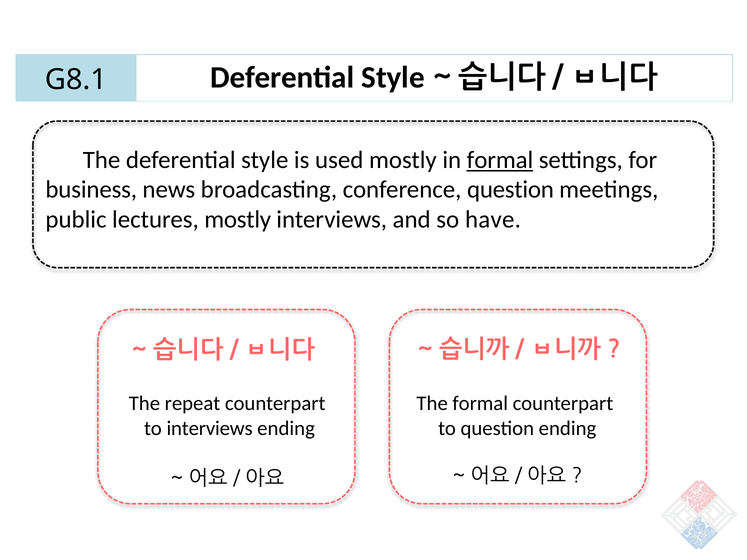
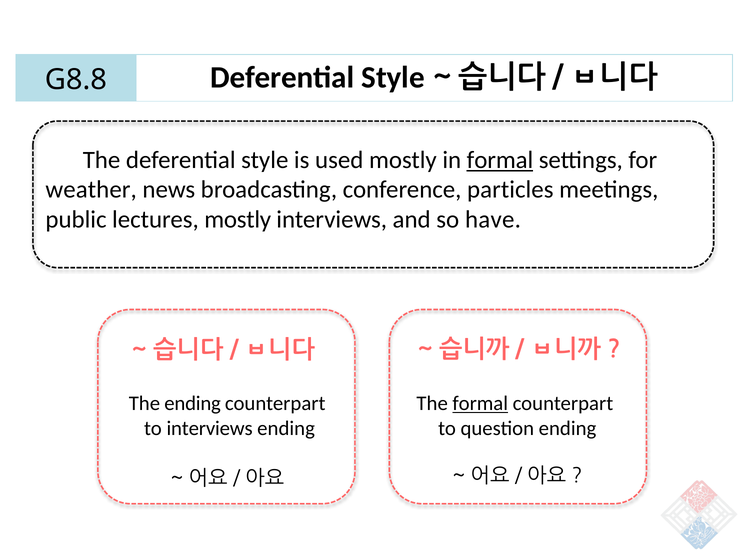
G8.1: G8.1 -> G8.8 (76, 80)
business: business -> weather (91, 190)
conference question: question -> particles (510, 190)
The repeat: repeat -> ending (193, 404)
formal underline: none -> present (480, 404)
